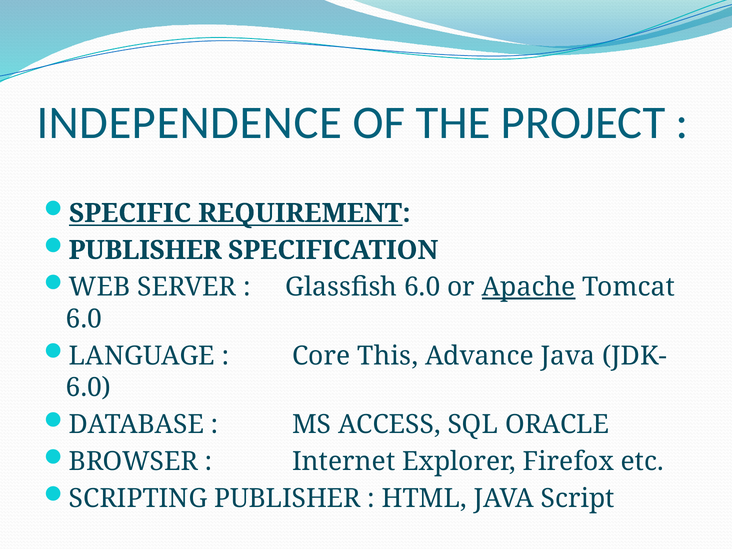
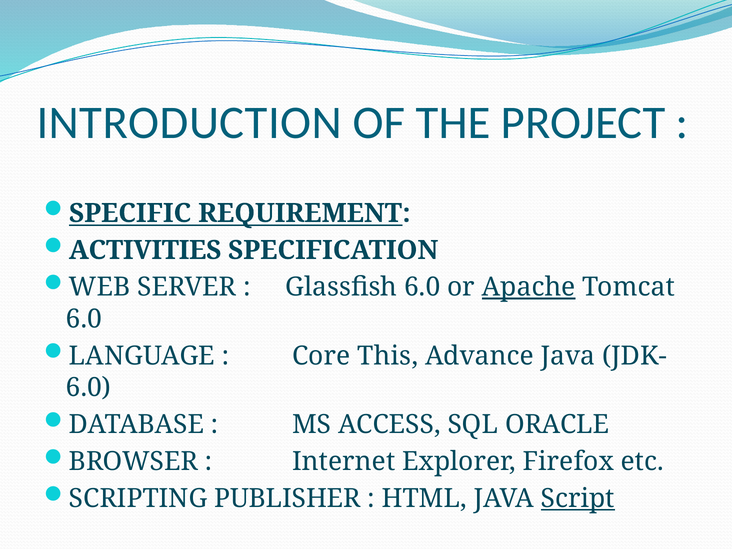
INDEPENDENCE: INDEPENDENCE -> INTRODUCTION (189, 123)
PUBLISHER: PUBLISHER -> ACTIVITIES (145, 250)
Script underline: none -> present (578, 498)
